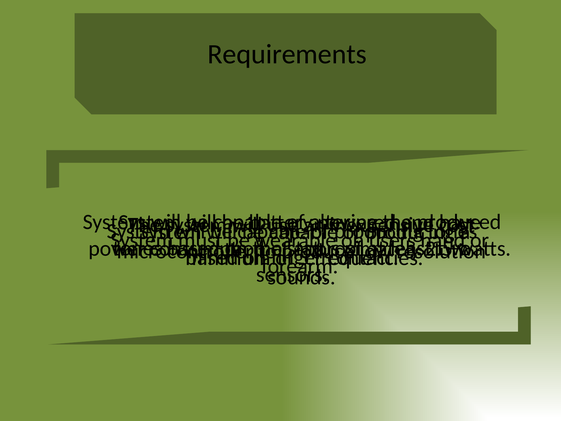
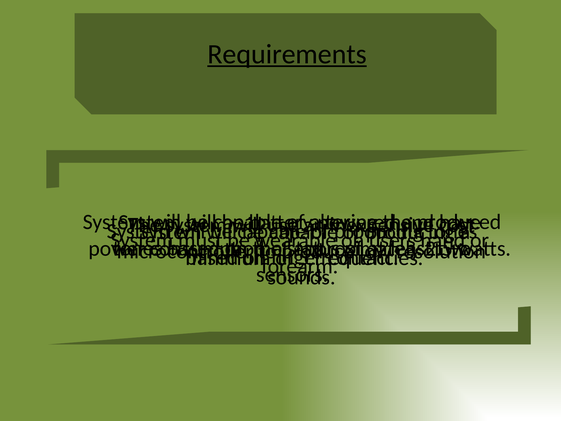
Requirements underline: none -> present (287, 54)
